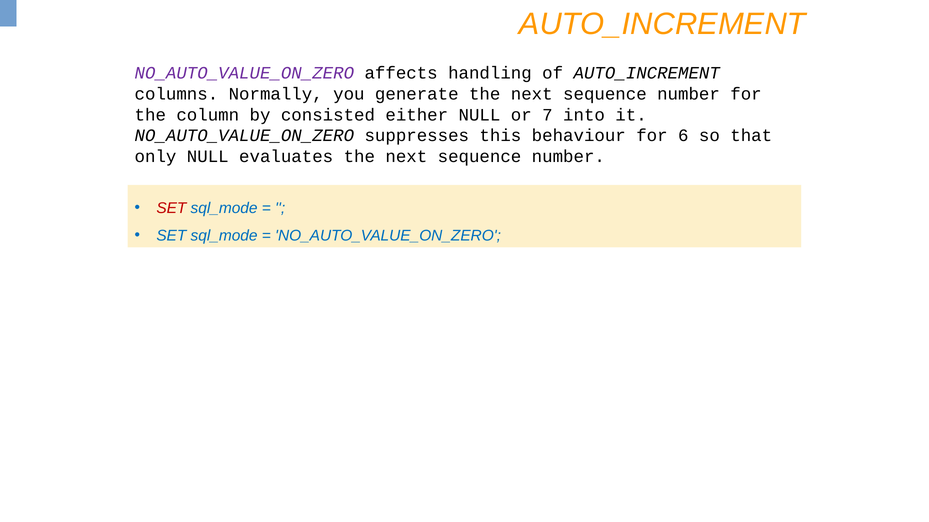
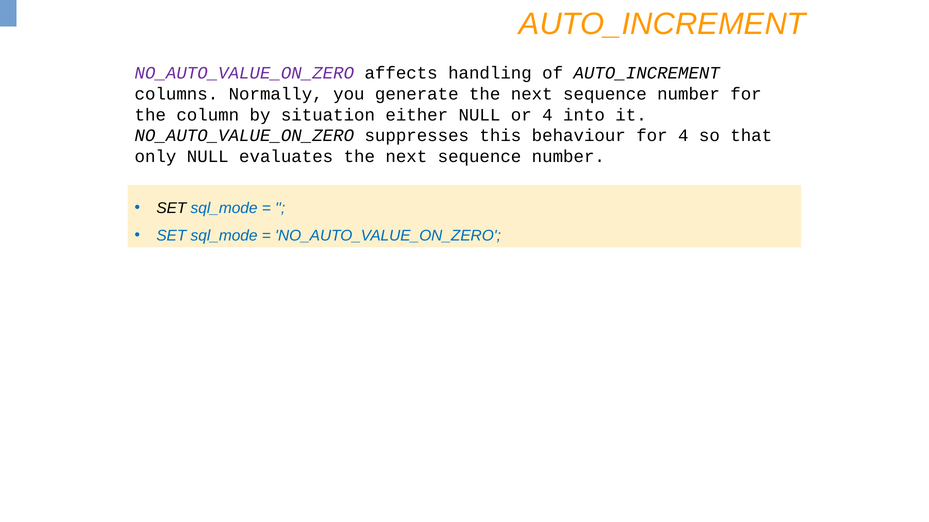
consisted: consisted -> situation (328, 115)
or 7: 7 -> 4 (547, 115)
for 6: 6 -> 4 (683, 136)
SET colour: red -> black (171, 208)
